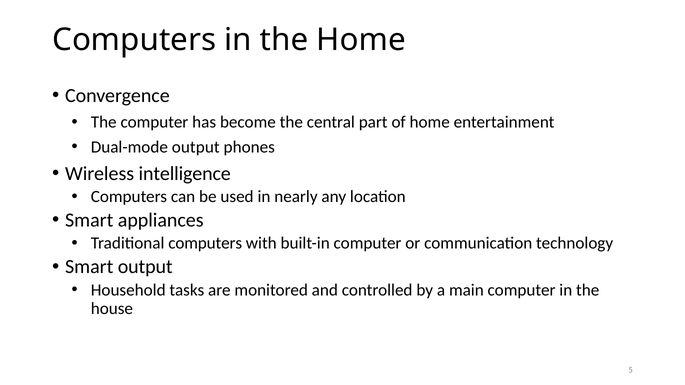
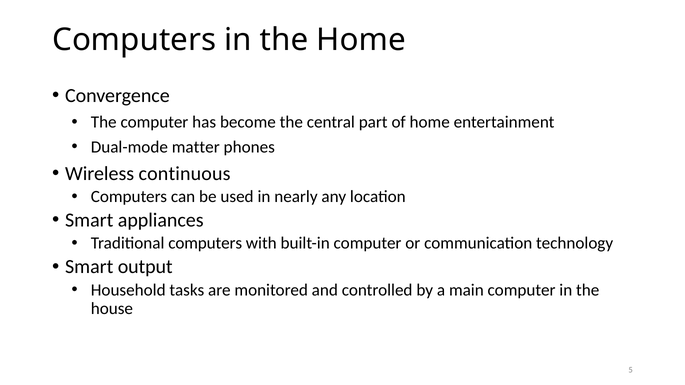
Dual-mode output: output -> matter (196, 147)
intelligence: intelligence -> continuous (185, 174)
